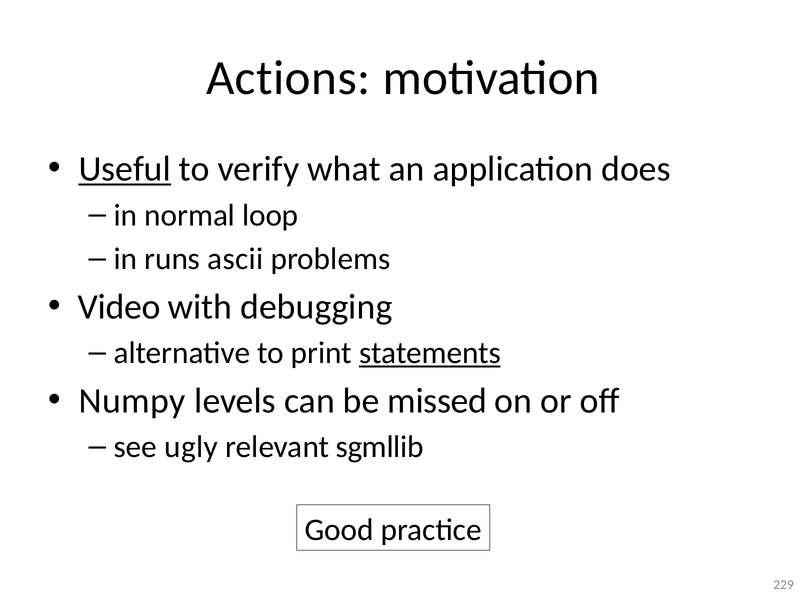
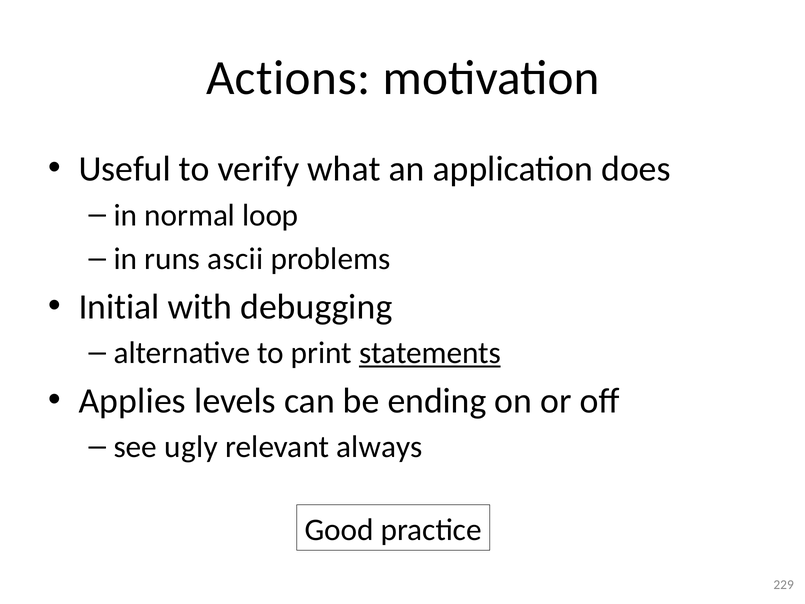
Useful underline: present -> none (125, 169)
Video: Video -> Initial (119, 307)
Numpy: Numpy -> Applies (132, 401)
missed: missed -> ending (437, 401)
sgmllib: sgmllib -> always (379, 447)
